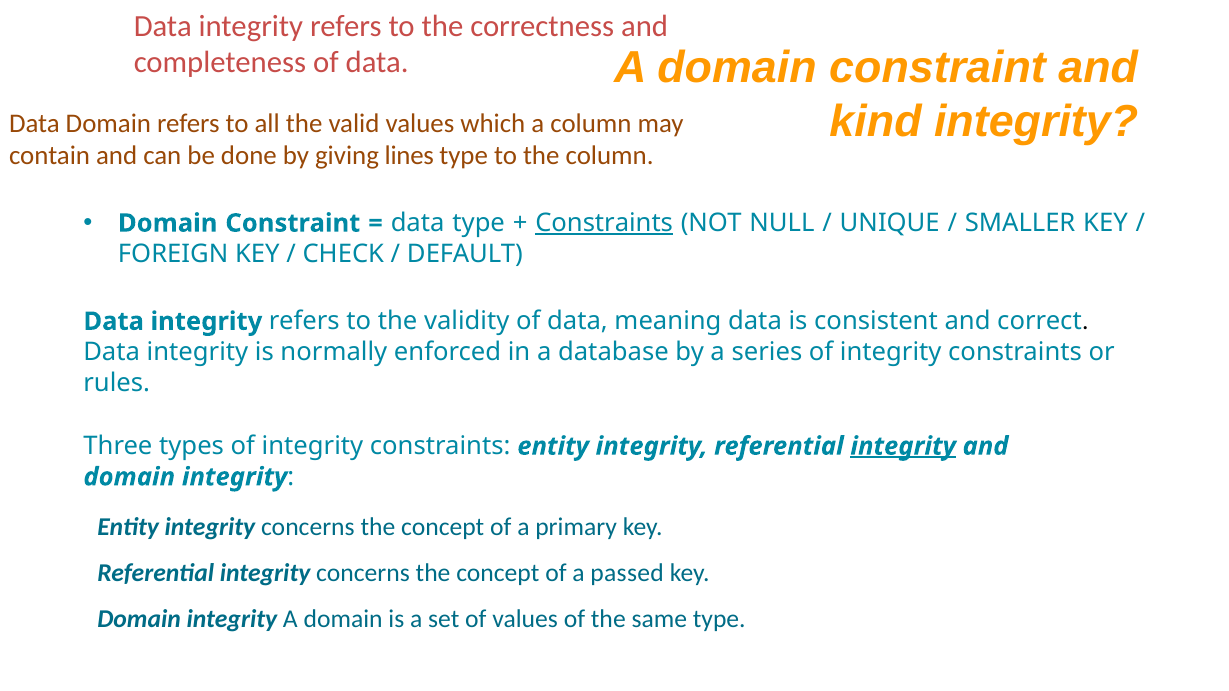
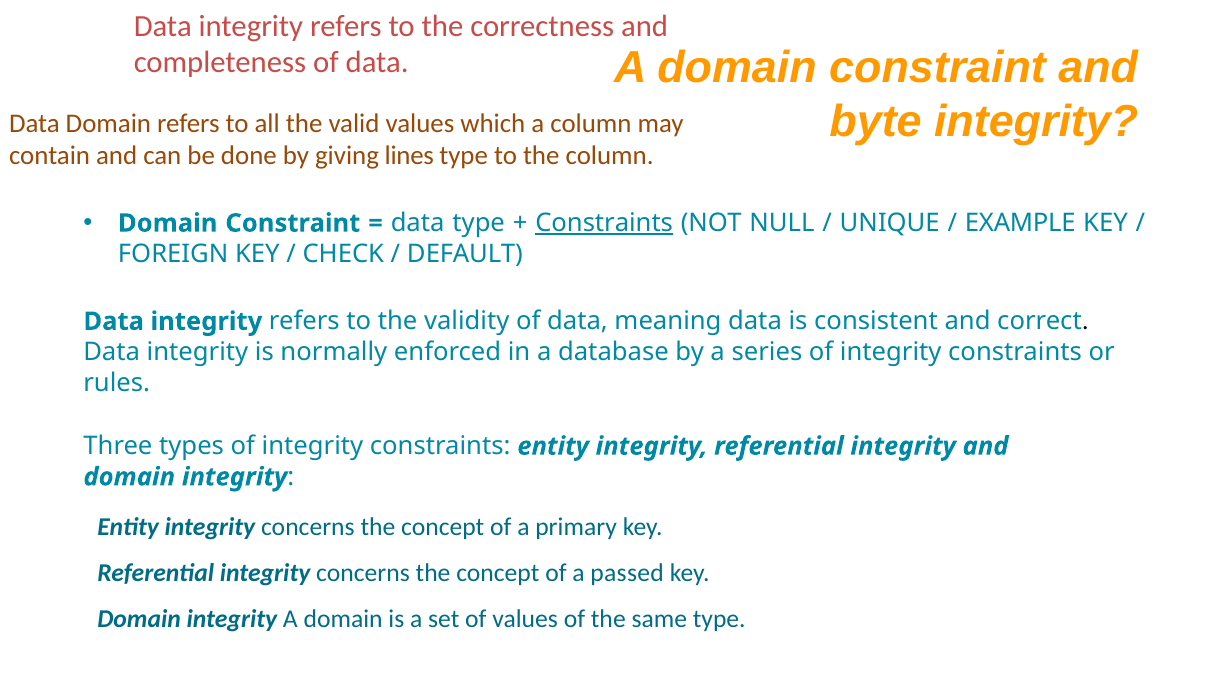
kind: kind -> byte (876, 122)
SMALLER: SMALLER -> EXAMPLE (1020, 223)
integrity underline: present -> none (903, 446)
